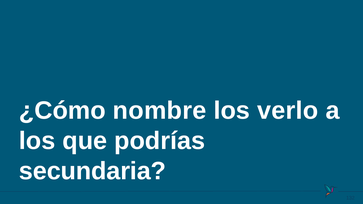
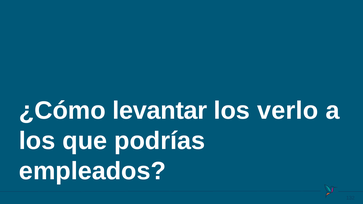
nombre: nombre -> levantar (160, 111)
secundaria: secundaria -> empleados (92, 171)
